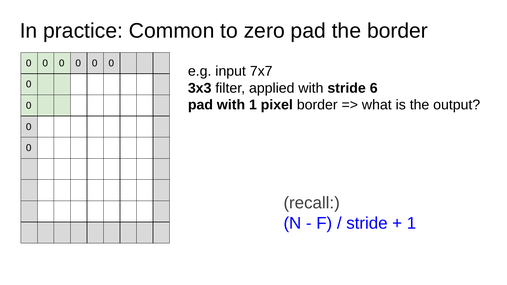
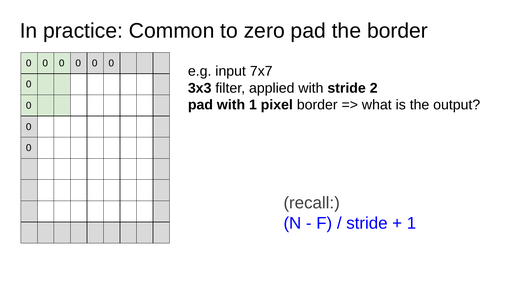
6: 6 -> 2 (374, 88)
